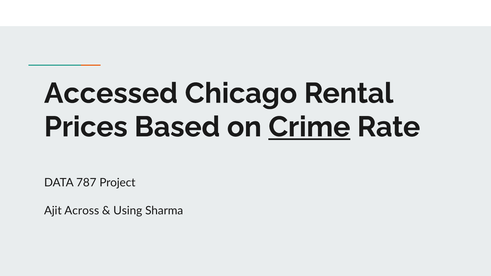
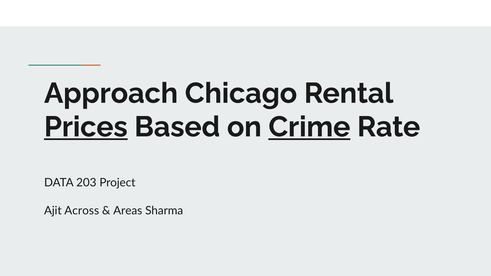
Accessed: Accessed -> Approach (111, 93)
Prices underline: none -> present (86, 127)
787: 787 -> 203 (86, 183)
Using: Using -> Areas (128, 211)
